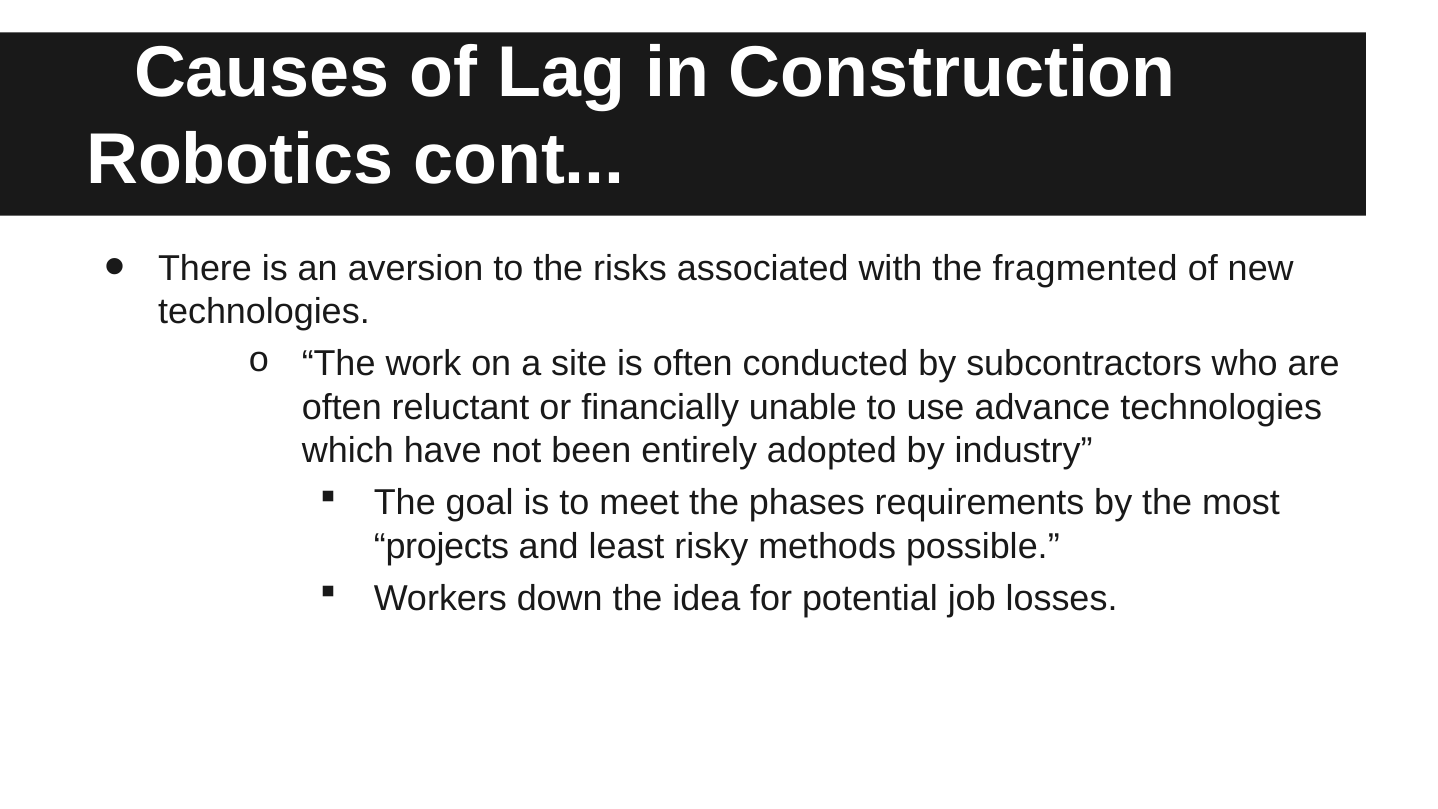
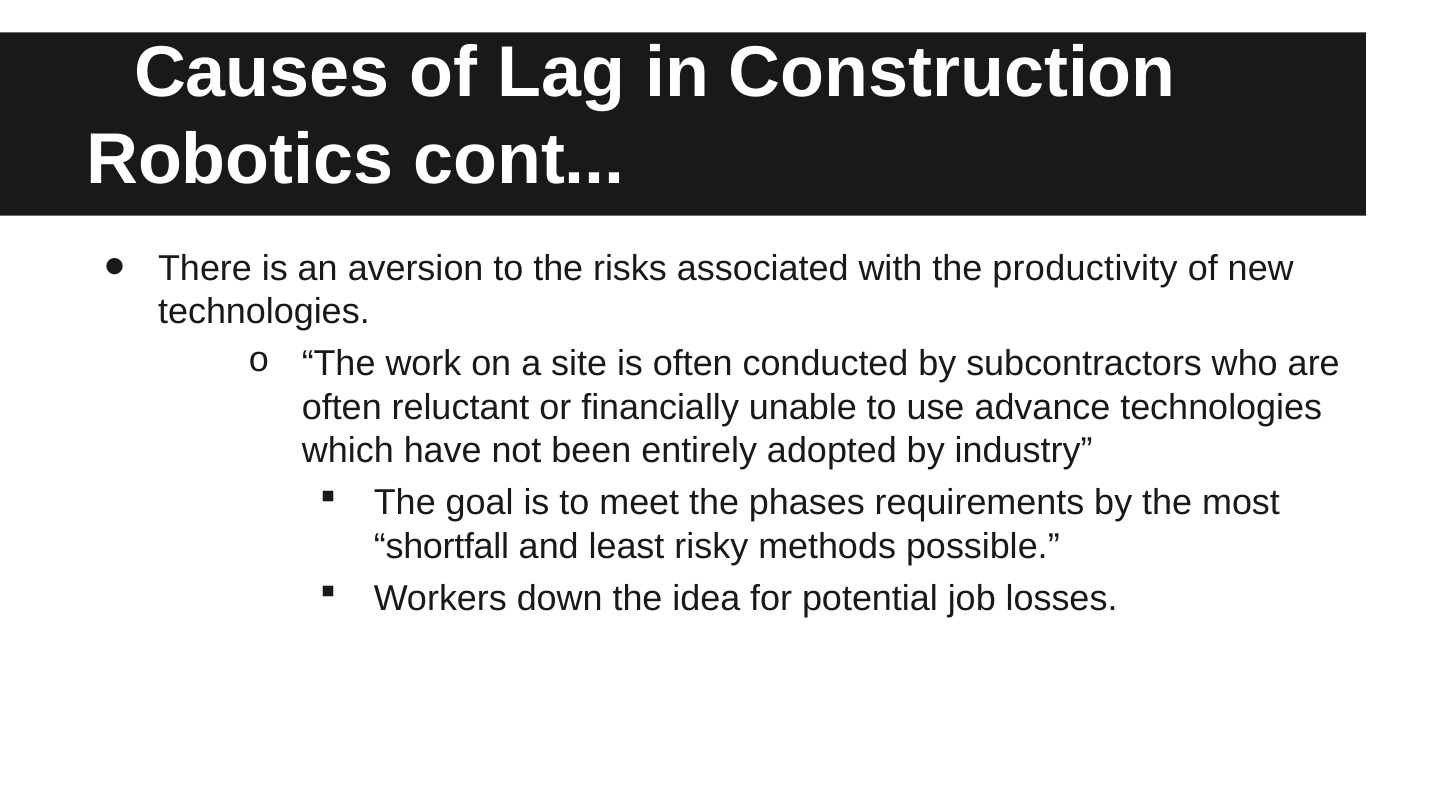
fragmented: fragmented -> productivity (1085, 268)
projects: projects -> shortfall (441, 546)
